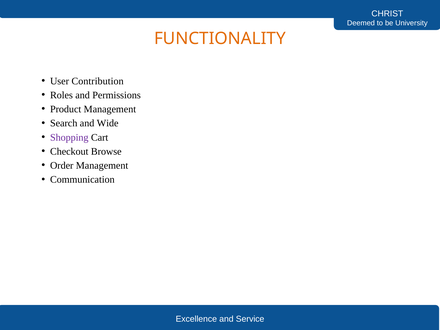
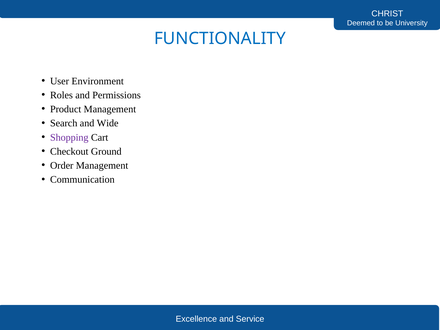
FUNCTIONALITY colour: orange -> blue (220, 38)
Contribution: Contribution -> Environment (98, 81)
Browse: Browse -> Ground (106, 151)
